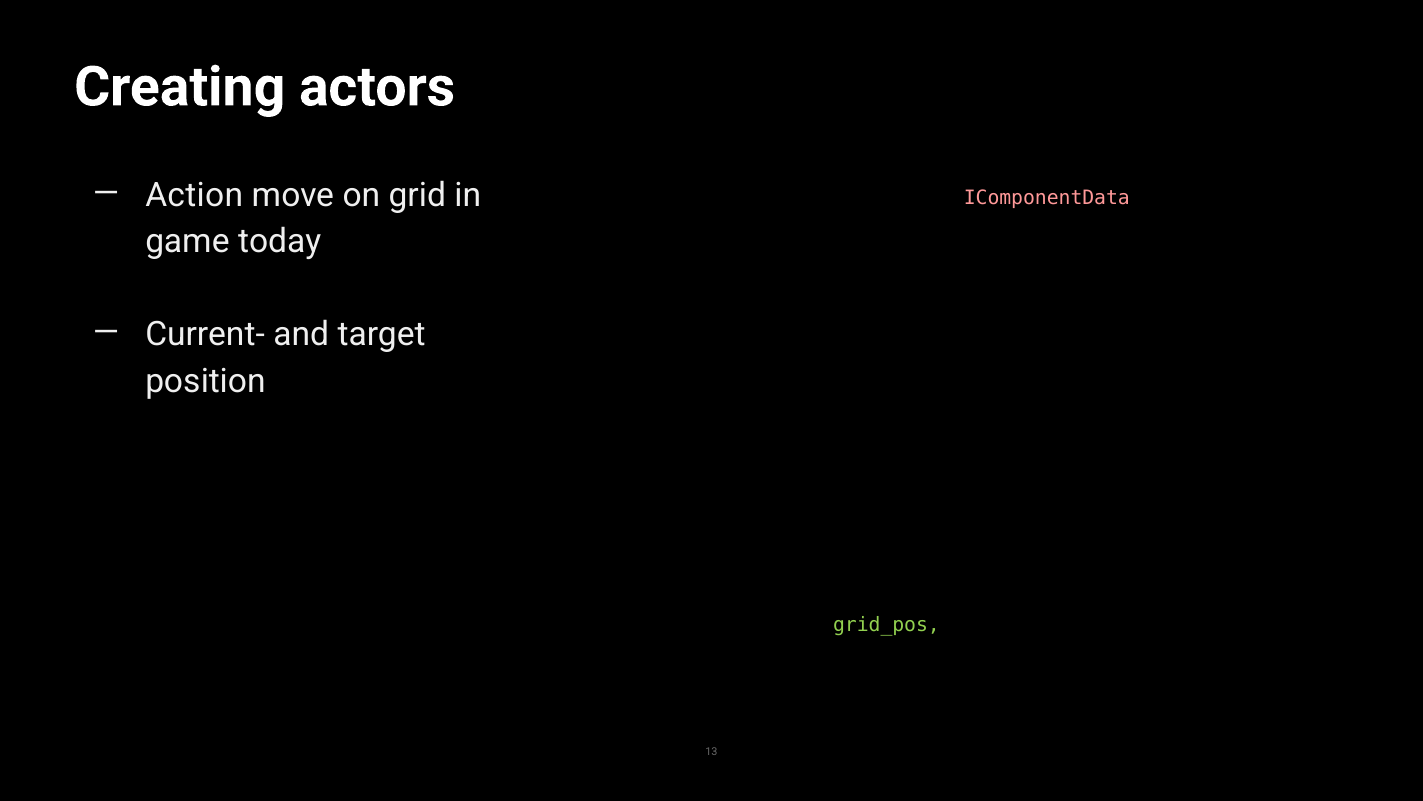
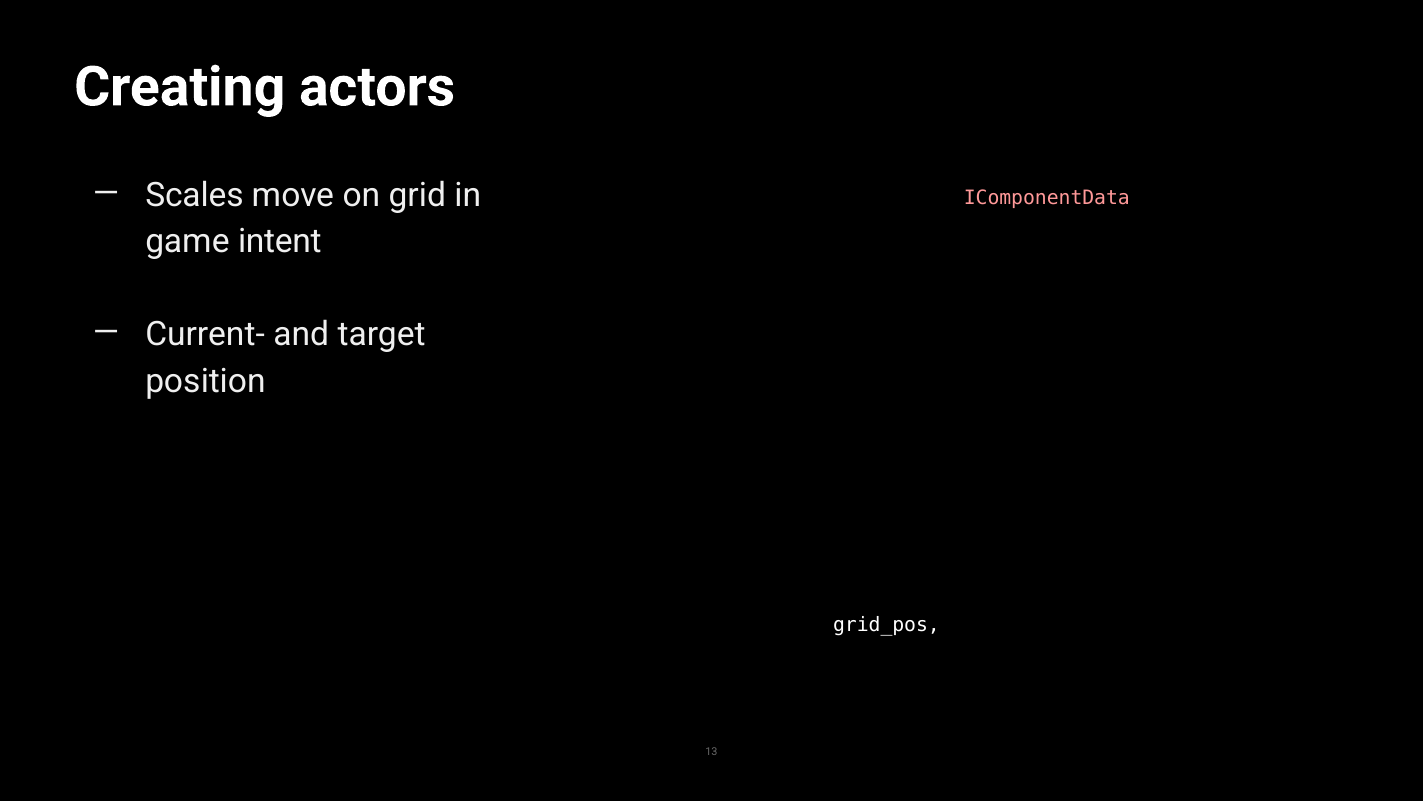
Action: Action -> Scales (194, 195)
today: today -> intent (280, 242)
grid_pos colour: light green -> white (886, 625)
